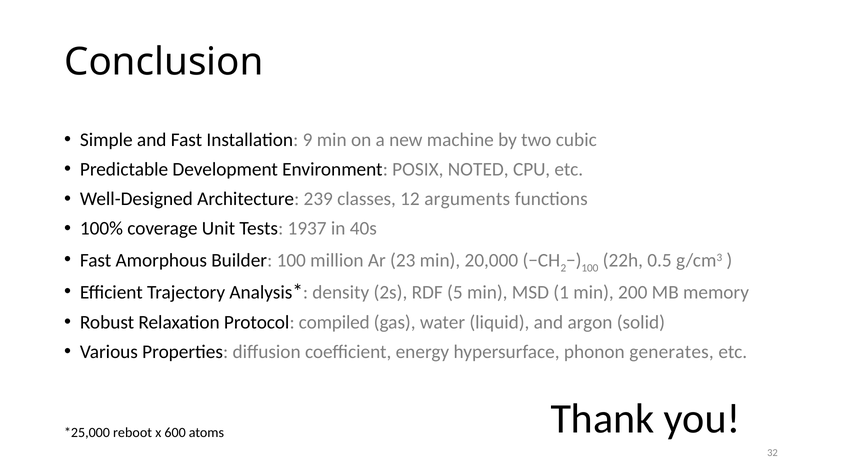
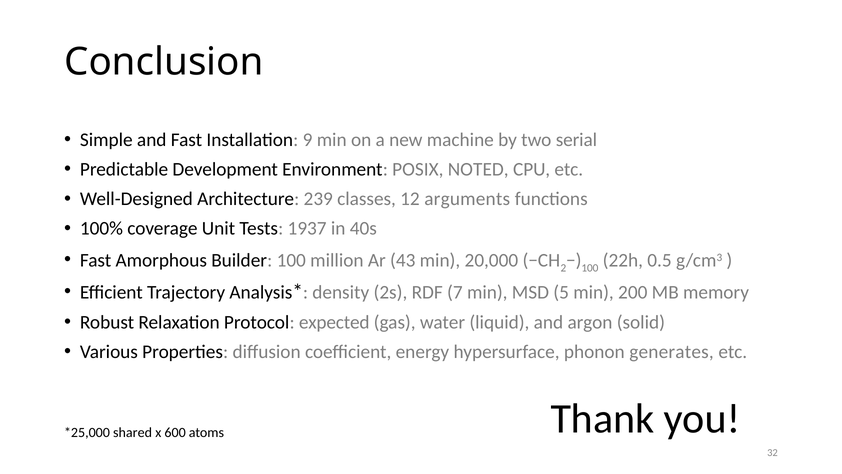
cubic: cubic -> serial (576, 140)
23: 23 -> 43 (403, 260)
5: 5 -> 7 (455, 292)
1: 1 -> 5 (561, 292)
compiled: compiled -> expected (334, 322)
reboot: reboot -> shared (133, 433)
